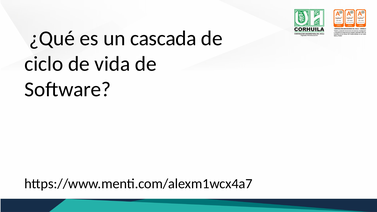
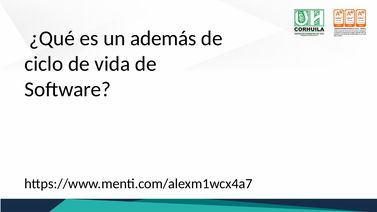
cascada: cascada -> además (163, 38)
